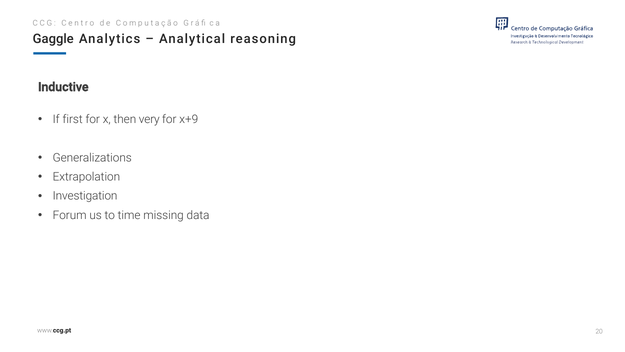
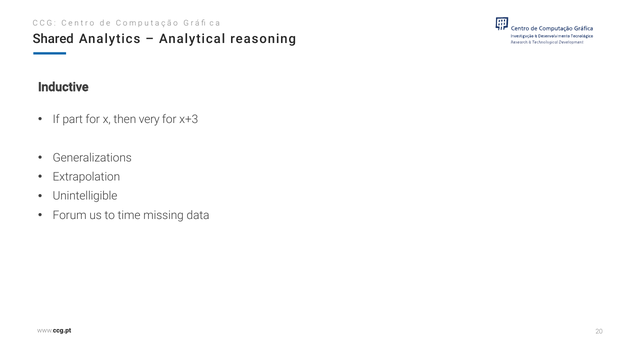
Gaggle: Gaggle -> Shared (53, 39)
first: first -> part (73, 119)
x+9: x+9 -> x+3 (189, 119)
Investigation: Investigation -> Unintelligible (85, 196)
